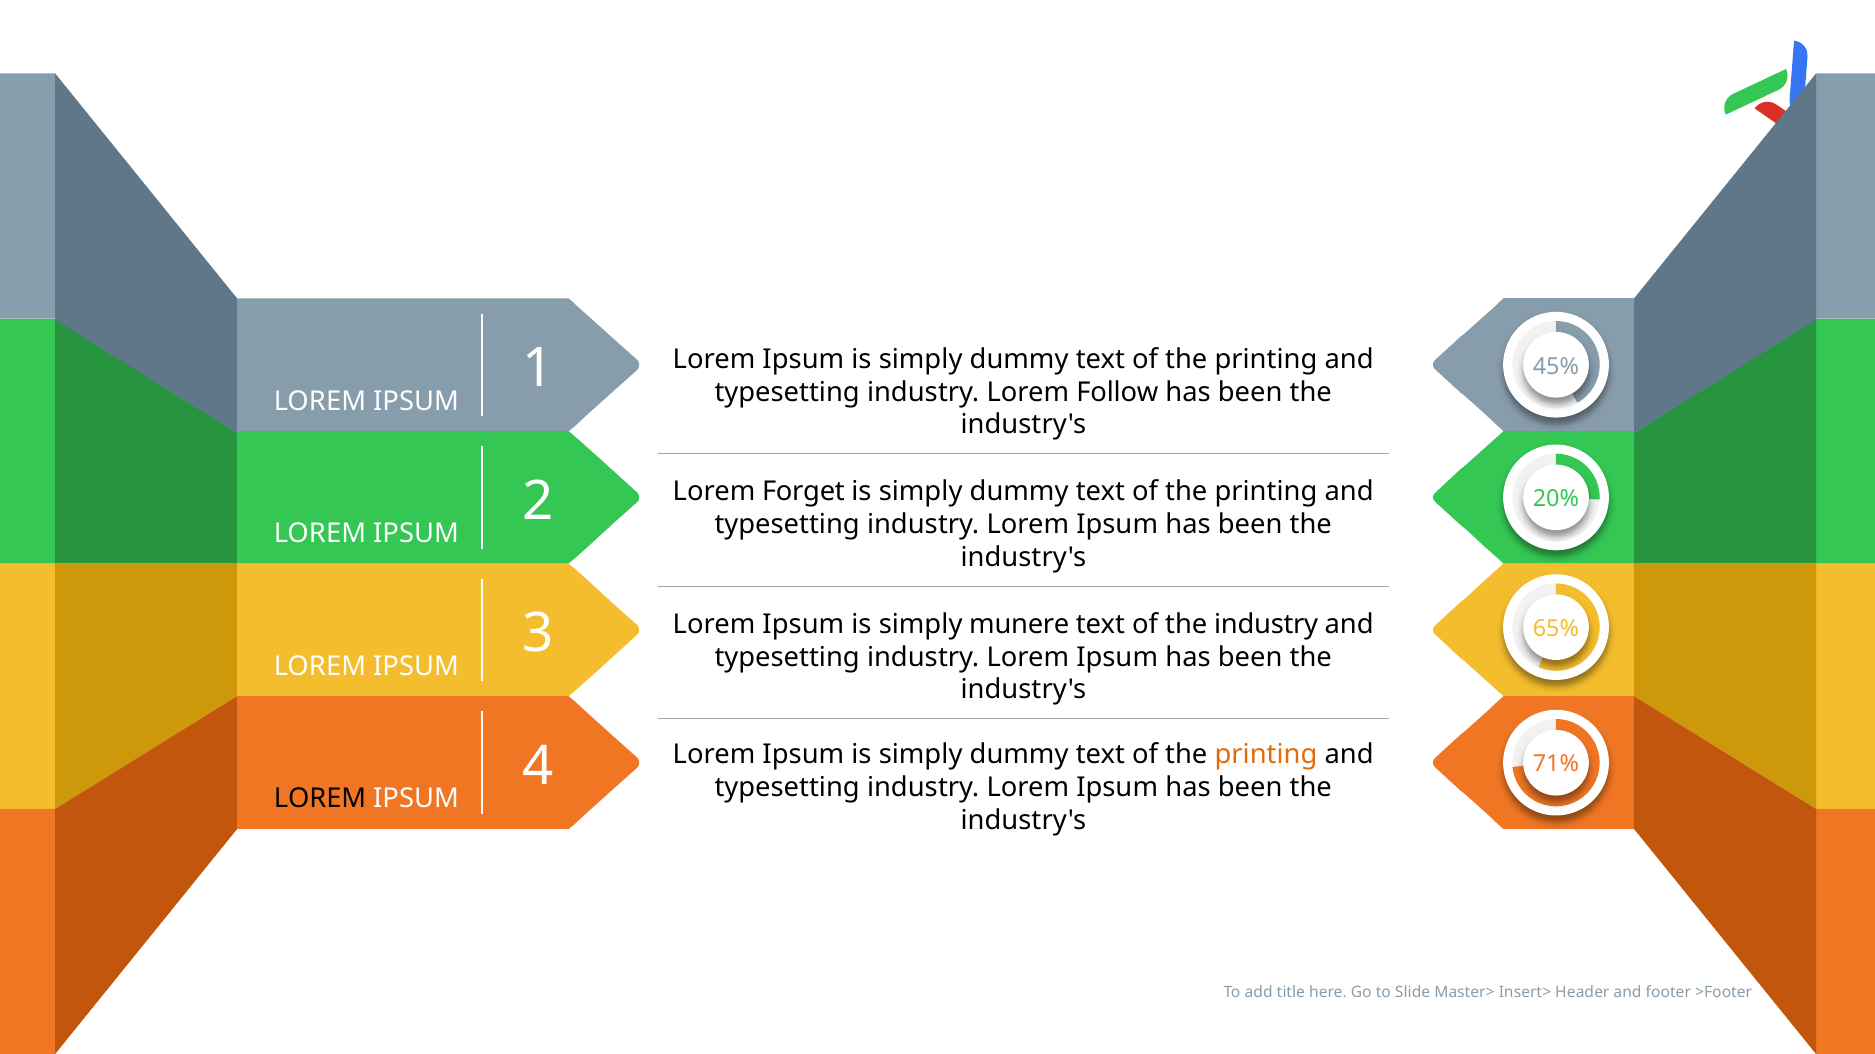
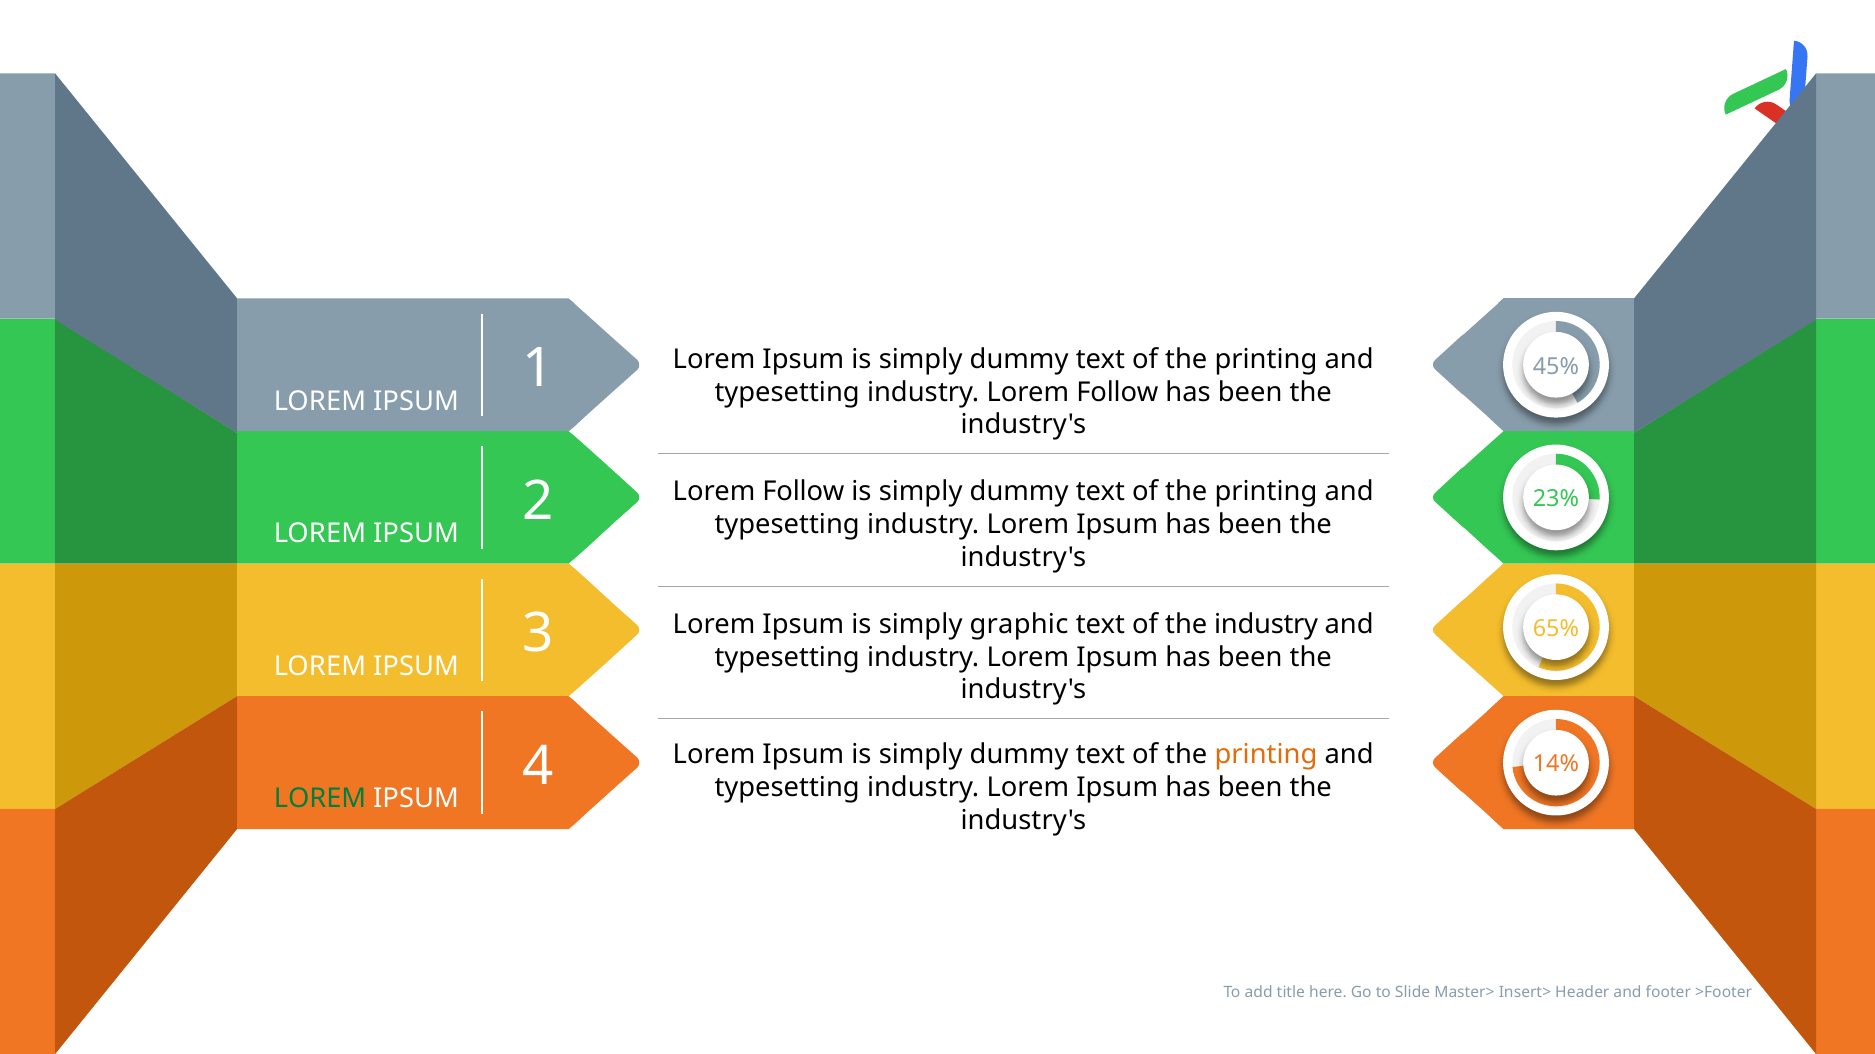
Forget: Forget -> Follow (803, 492)
20%: 20% -> 23% (1556, 499)
munere: munere -> graphic (1019, 625)
71%: 71% -> 14% (1556, 765)
LOREM colour: black -> green (320, 799)
